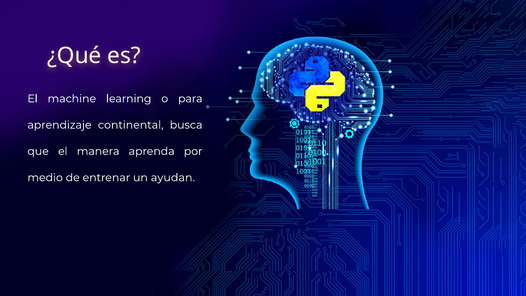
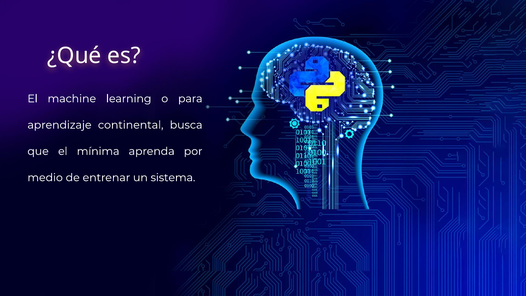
manera: manera -> mínima (98, 151)
ayudan: ayudan -> sistema (173, 178)
